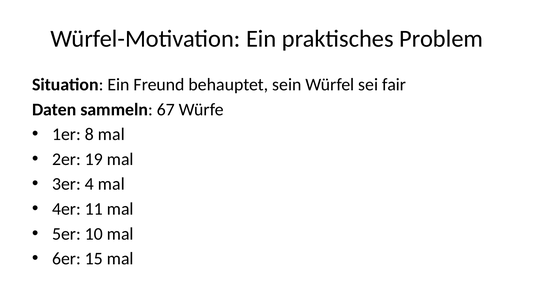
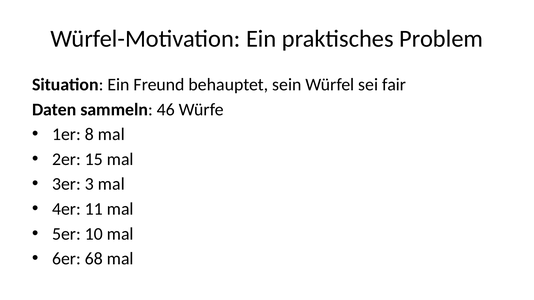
67: 67 -> 46 (166, 110)
19: 19 -> 15 (94, 159)
4: 4 -> 3 (89, 184)
15: 15 -> 68 (94, 259)
